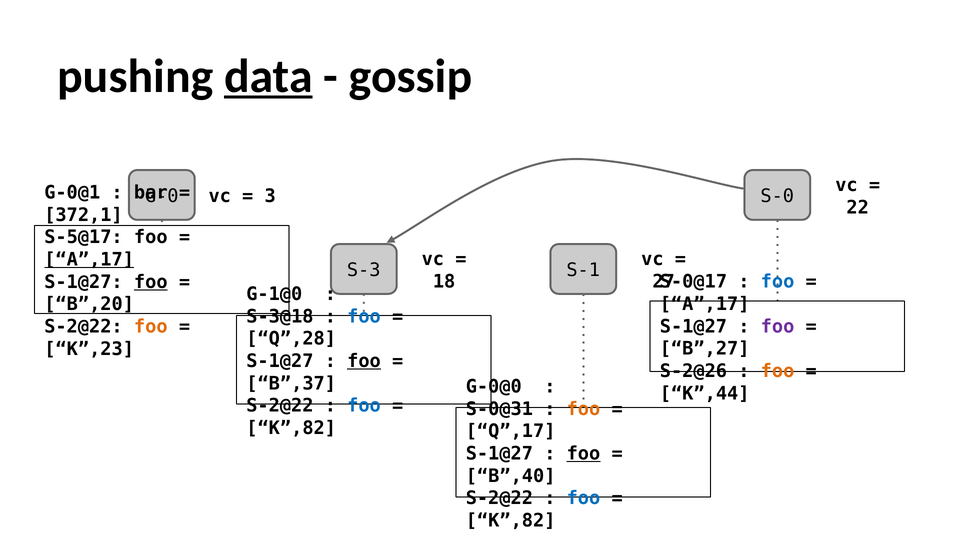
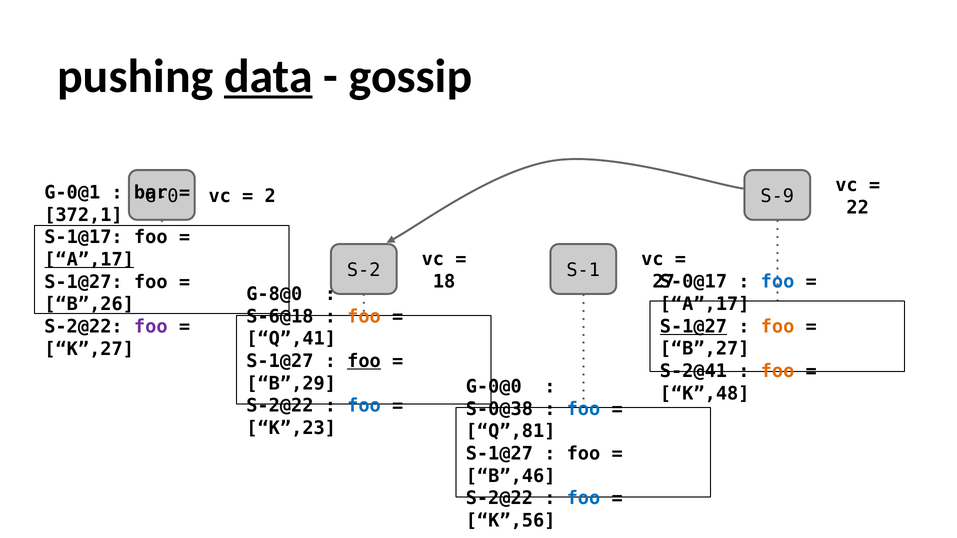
3: 3 -> 2 (270, 196)
S-0: S-0 -> S-9 (777, 196)
S-5@17: S-5@17 -> S-1@17 (83, 237)
S-3: S-3 -> S-2 (364, 270)
foo underline: present -> none (151, 282)
G-1@0: G-1@0 -> G-8@0 (274, 294)
B”,20: B”,20 -> B”,26 (89, 305)
S-3@18: S-3@18 -> S-6@18 (280, 317)
foo colour: blue -> orange (364, 317)
S-1@27 underline: none -> present (693, 327)
foo colour: purple -> orange (778, 327)
foo colour: orange -> purple (151, 327)
Q”,28: Q”,28 -> Q”,41 (291, 339)
K”,23: K”,23 -> K”,27 (89, 349)
S-2@26: S-2@26 -> S-2@41 (693, 371)
B”,37: B”,37 -> B”,29 (291, 384)
K”,44: K”,44 -> K”,48 (705, 394)
S-0@31: S-0@31 -> S-0@38 (499, 409)
foo colour: orange -> blue (583, 409)
K”,82: K”,82 -> K”,23 (291, 428)
Q”,17: Q”,17 -> Q”,81 (511, 431)
foo underline: present -> none (583, 454)
B”,40: B”,40 -> B”,46 (511, 476)
K”,82: K”,82 -> K”,56 (511, 521)
